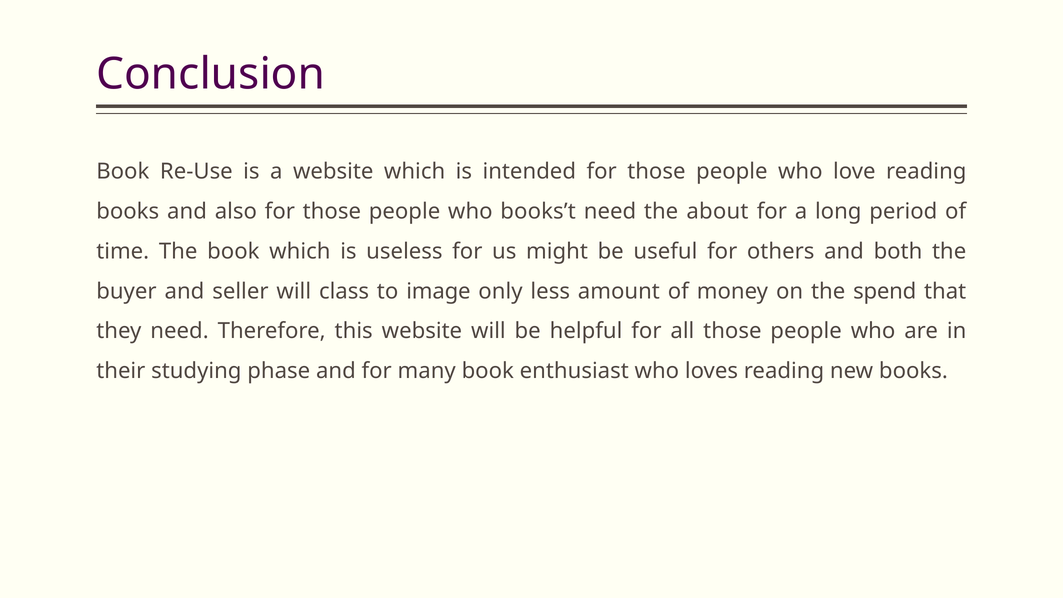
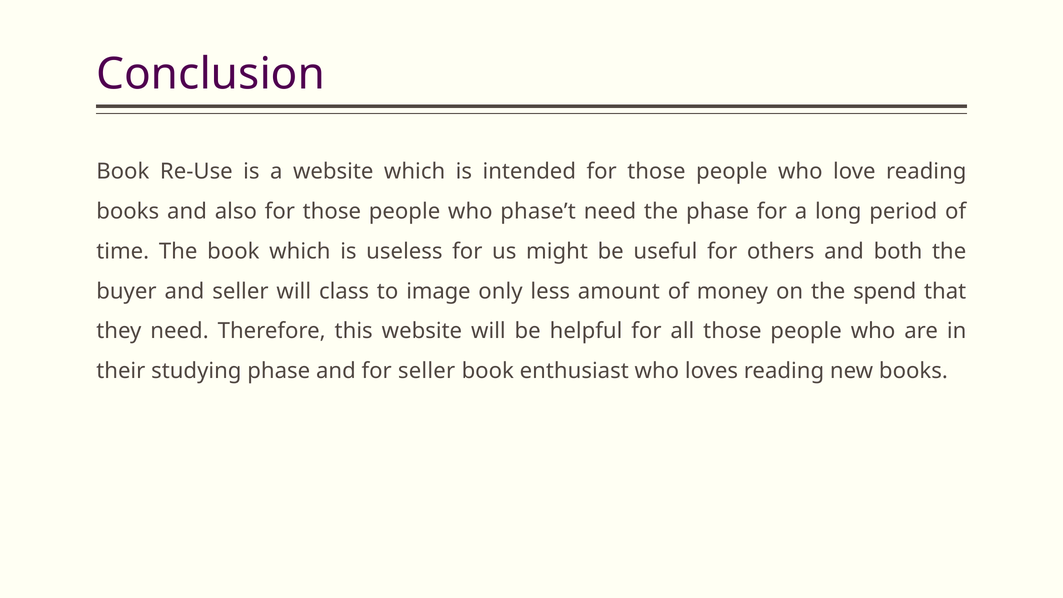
books’t: books’t -> phase’t (538, 211)
the about: about -> phase (718, 211)
for many: many -> seller (427, 371)
